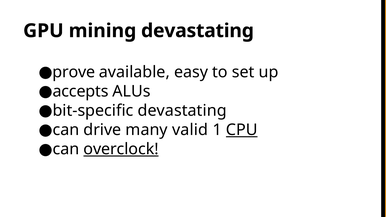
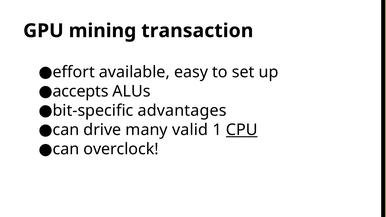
mining devastating: devastating -> transaction (197, 31)
prove: prove -> effort (74, 72)
bit-specific devastating: devastating -> advantages (182, 111)
overclock underline: present -> none (121, 149)
